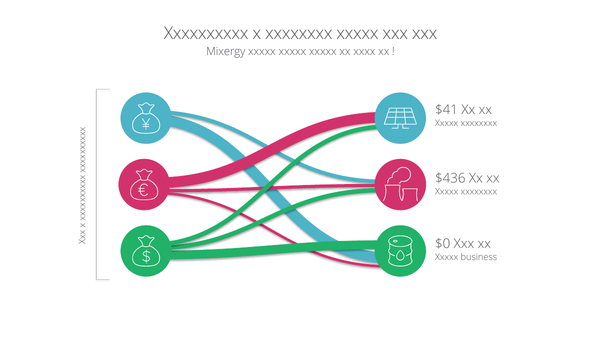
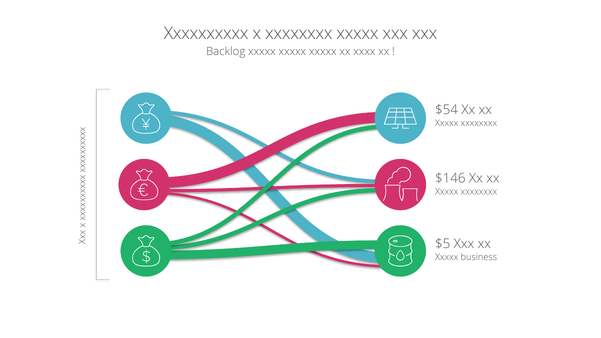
Mixergy: Mixergy -> Backlog (226, 52)
$41: $41 -> $54 (446, 110)
$436: $436 -> $146 (450, 179)
$0: $0 -> $5 (443, 244)
